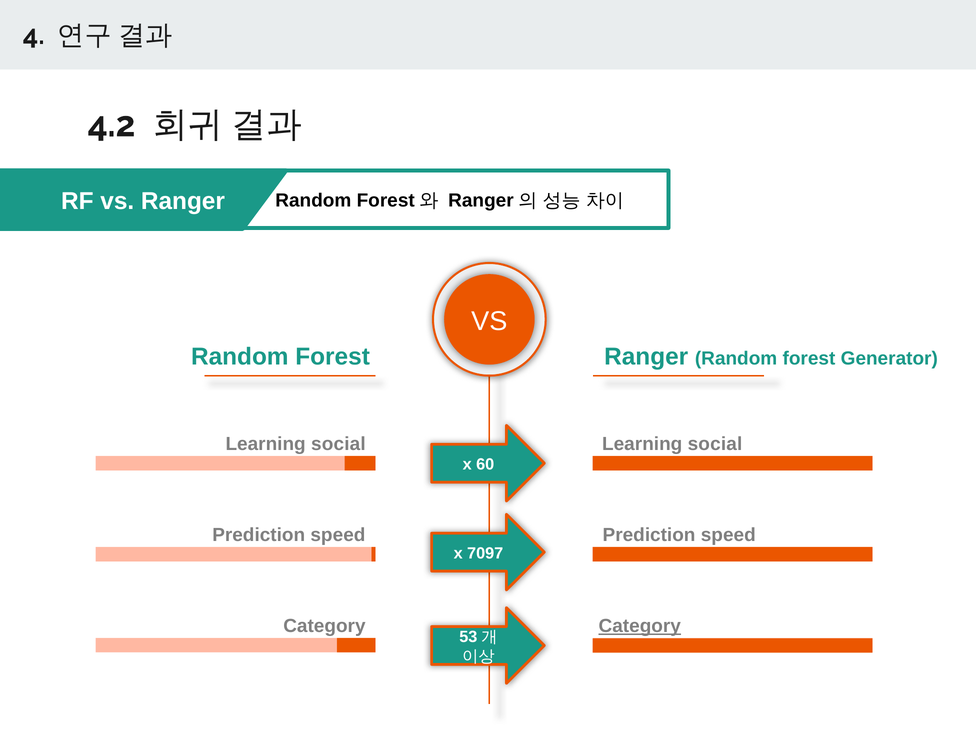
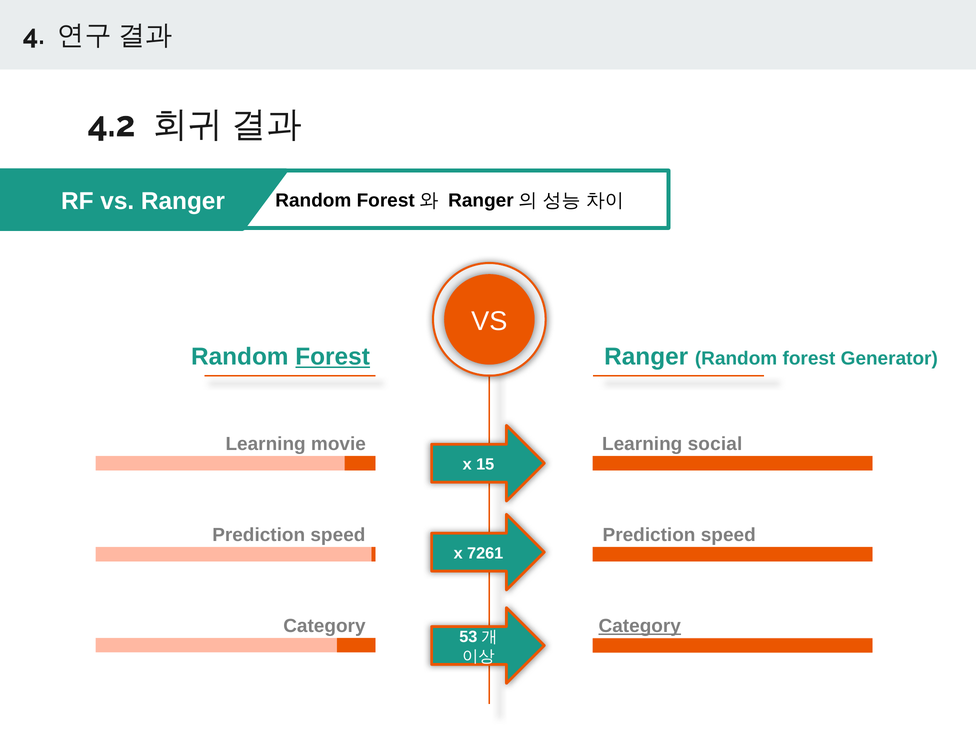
Forest underline: none -> present (333, 357)
social: social -> movie (338, 444)
60: 60 -> 15 (485, 464)
7097: 7097 -> 7261 (485, 553)
